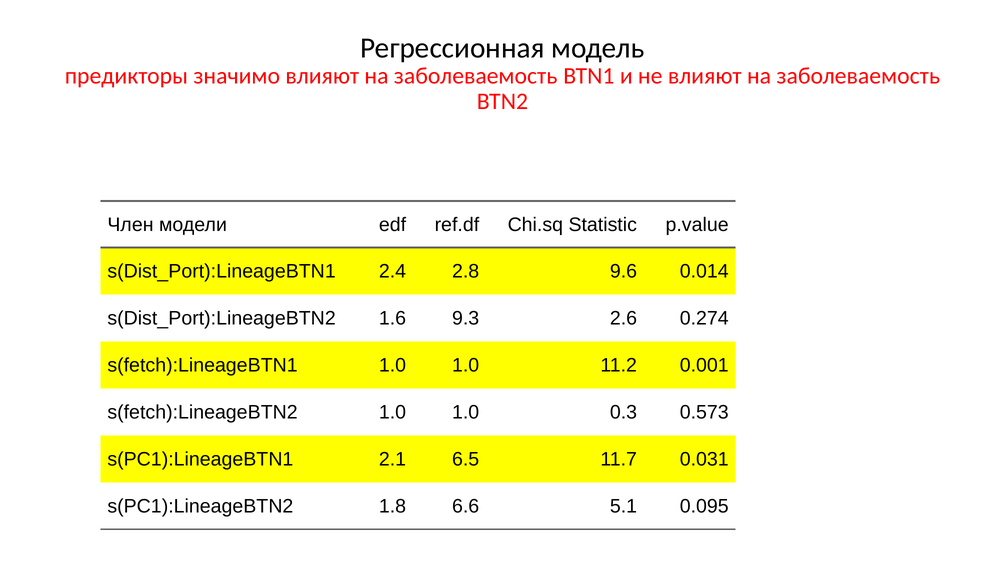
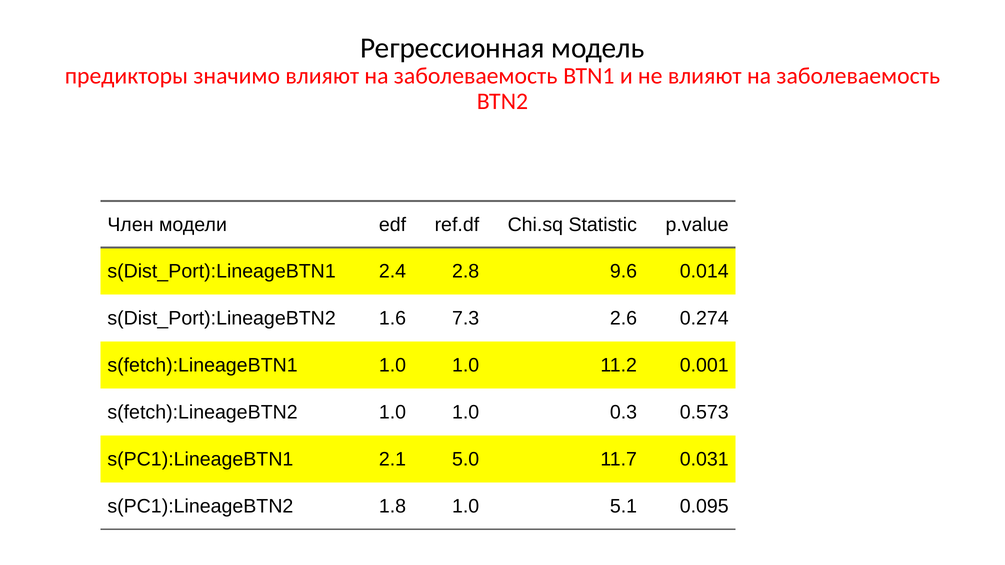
9.3: 9.3 -> 7.3 (466, 319)
6.5: 6.5 -> 5.0 (466, 459)
1.8 6.6: 6.6 -> 1.0 (466, 506)
